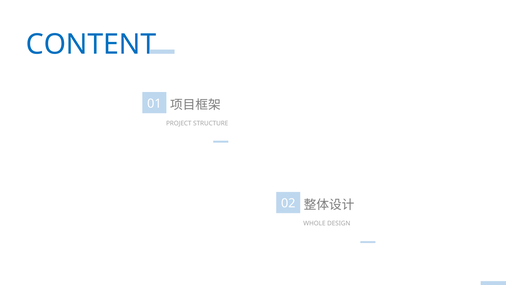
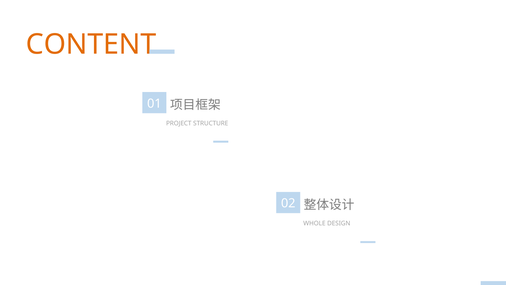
CONTENT colour: blue -> orange (91, 44)
